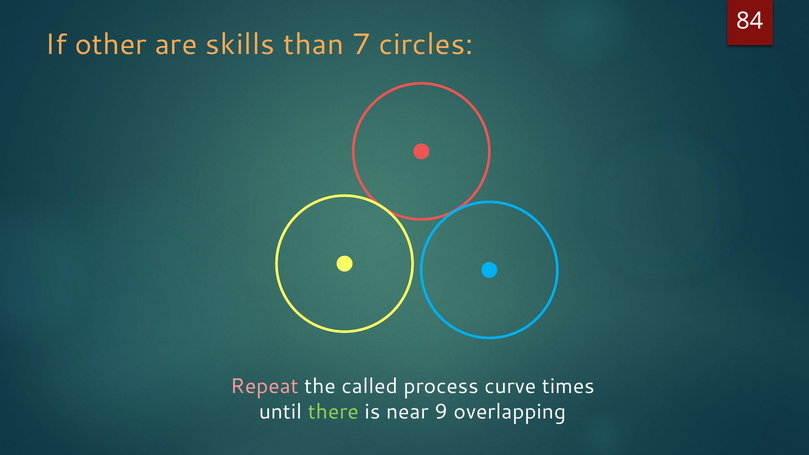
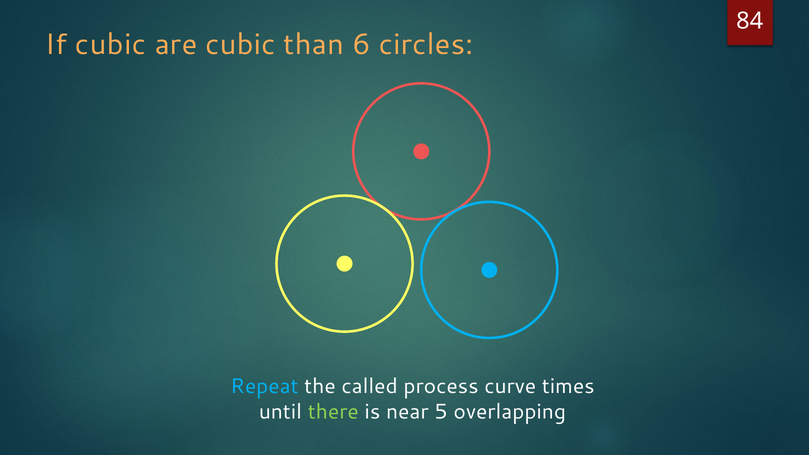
If other: other -> cubic (111, 44)
are skills: skills -> cubic (240, 44)
7: 7 -> 6 (361, 44)
Repeat colour: pink -> light blue (264, 387)
9: 9 -> 5 (441, 412)
